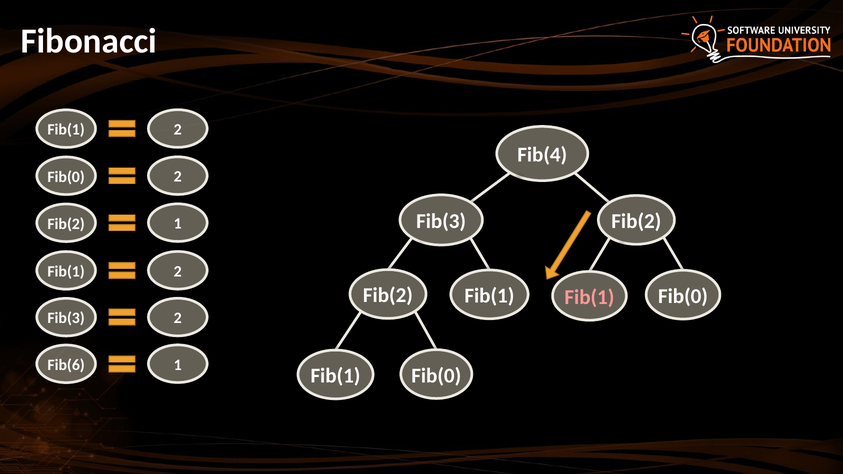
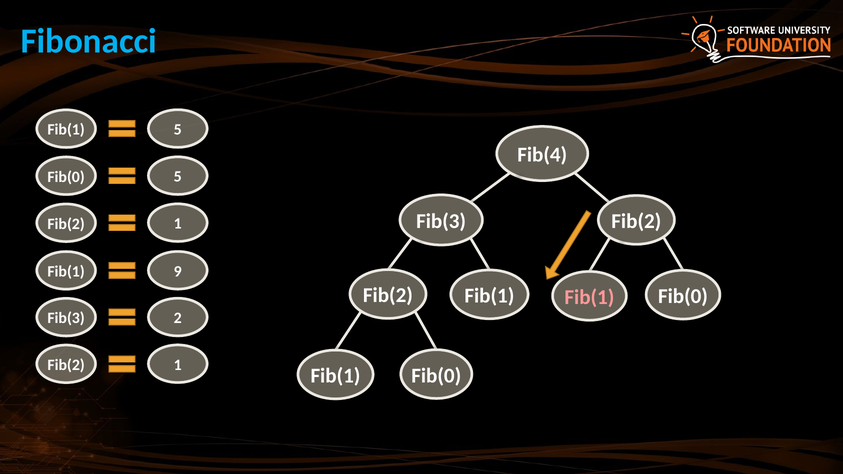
Fibonacci colour: white -> light blue (89, 41)
2: 2 -> 5 (178, 130)
Fib(0 2: 2 -> 5 (178, 177)
2: 2 -> 9 (178, 272)
Fib(6: Fib(6 -> Fib(2 (66, 365)
